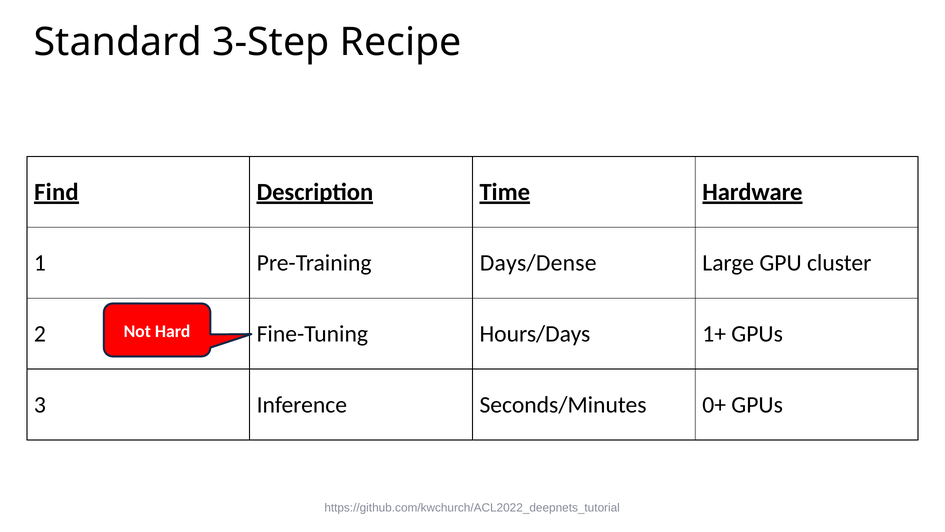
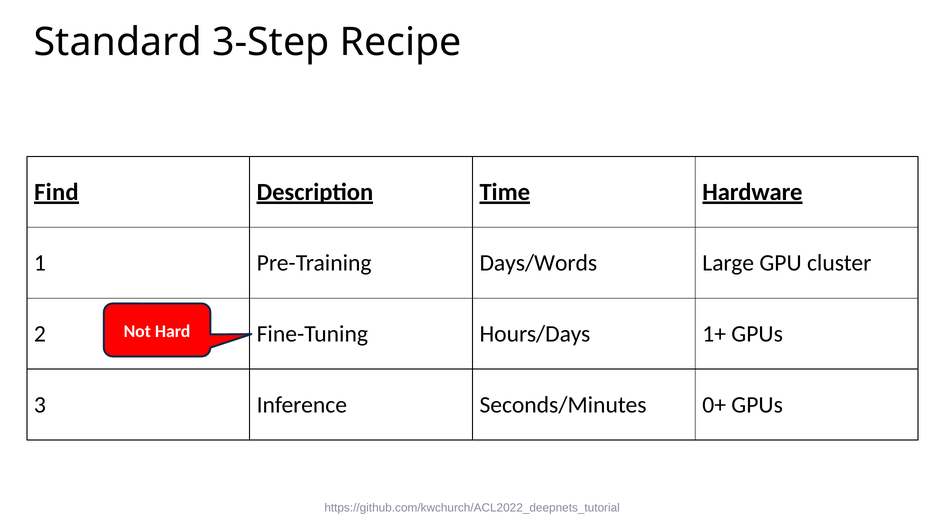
Days/Dense: Days/Dense -> Days/Words (538, 263)
